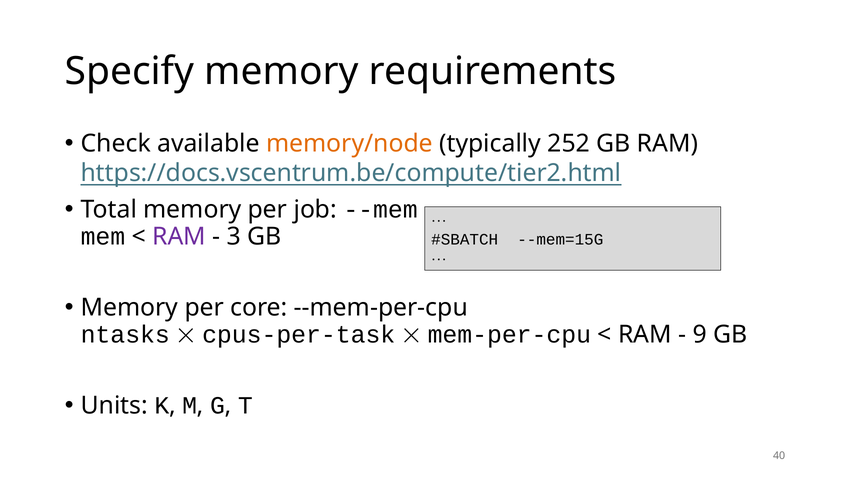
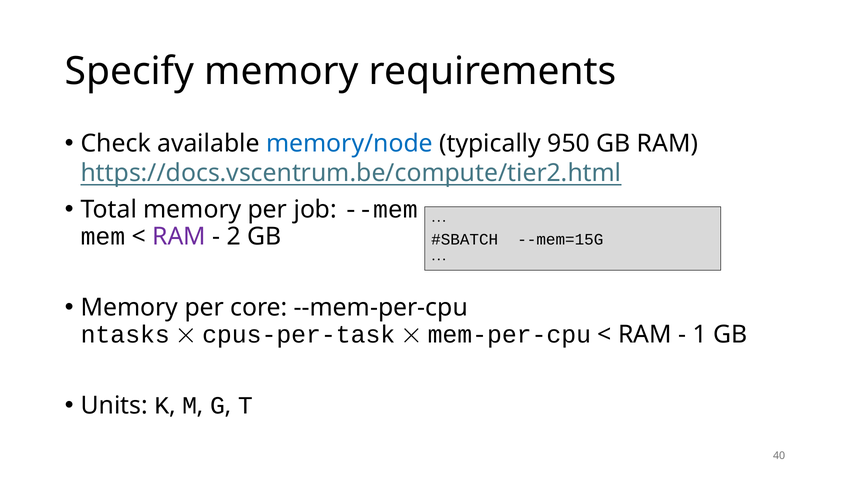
memory/node colour: orange -> blue (349, 144)
252: 252 -> 950 (569, 144)
3: 3 -> 2 (234, 236)
9: 9 -> 1 (700, 335)
